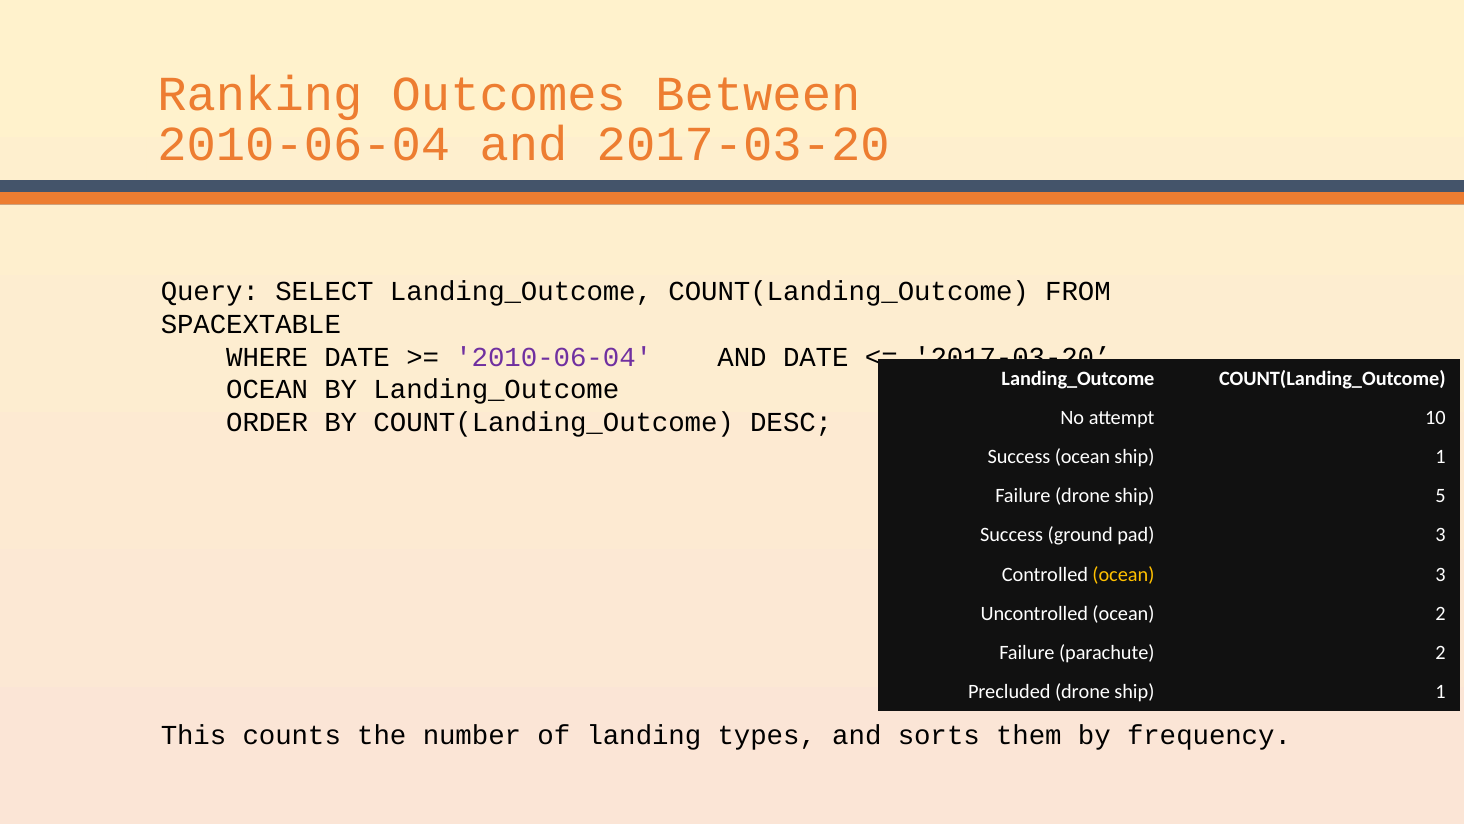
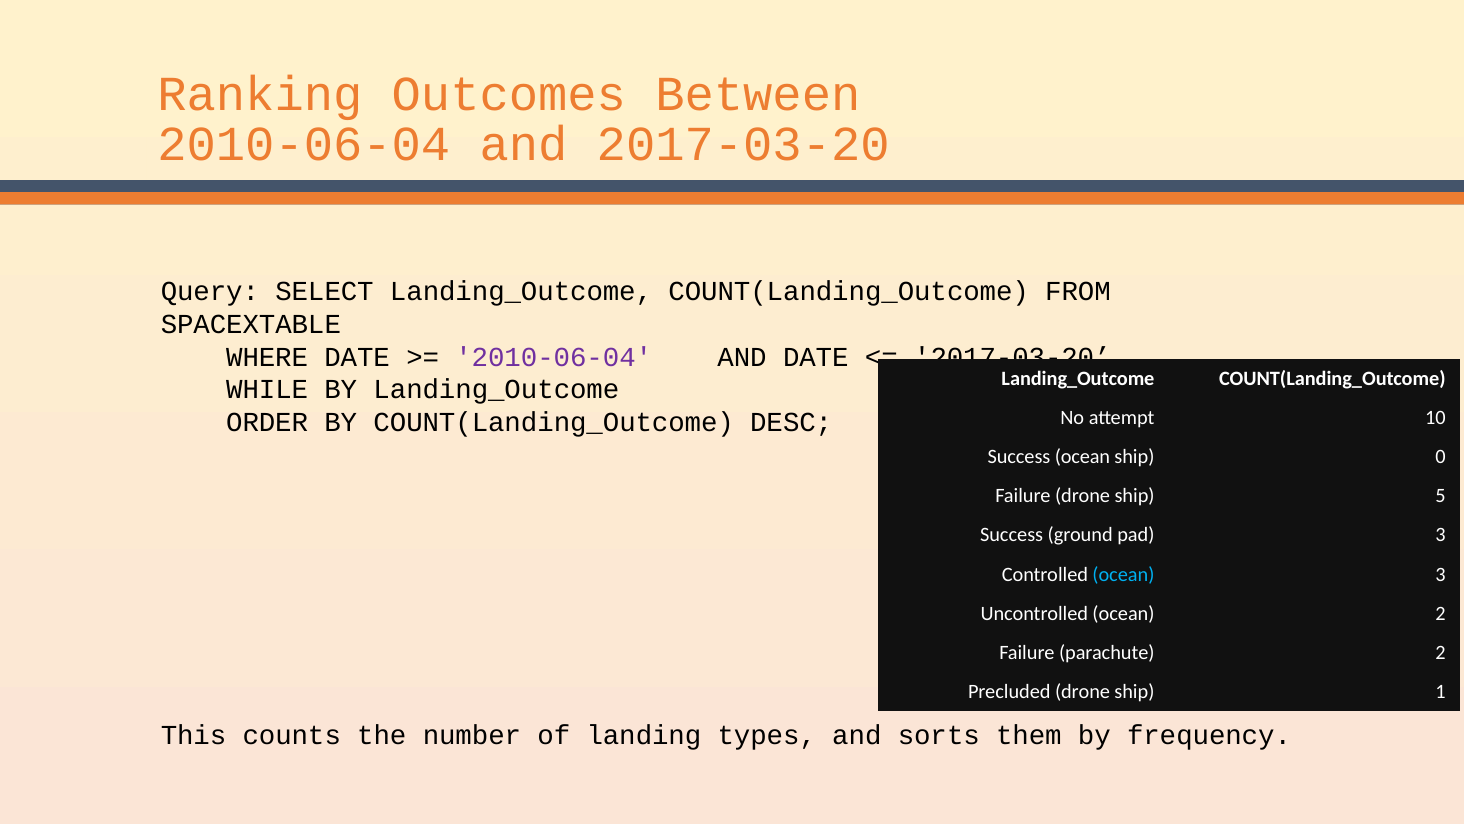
OCEAN: OCEAN -> WHILE (267, 390)
1: 1 -> 0 (1441, 457)
ocean colour: yellow -> light blue (1123, 574)
